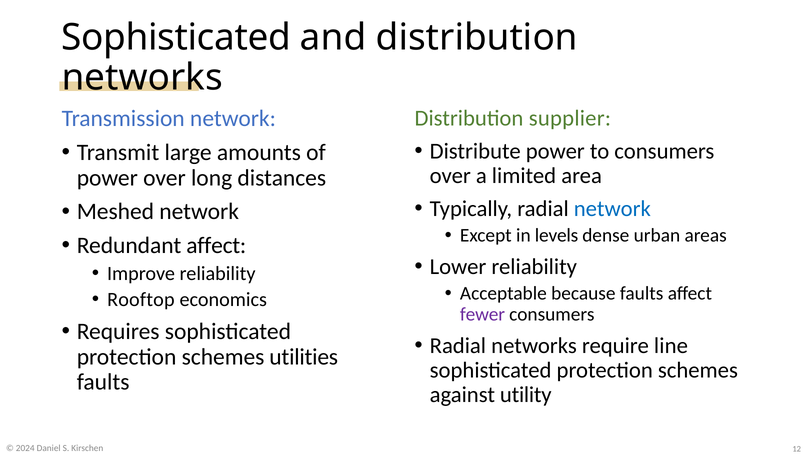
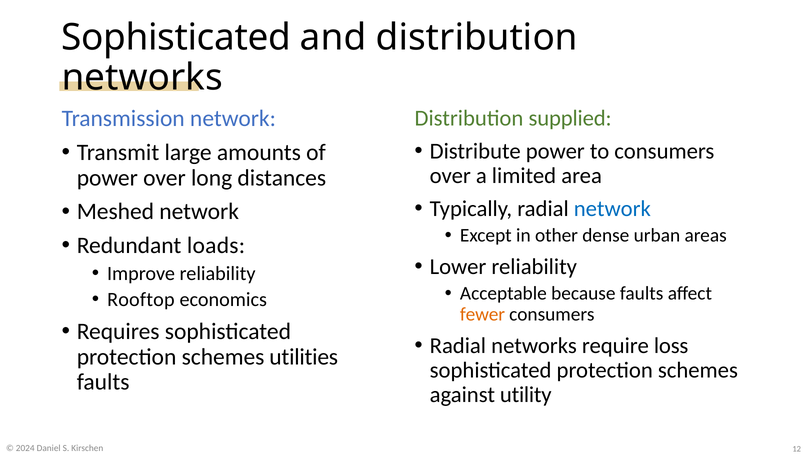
supplier: supplier -> supplied (570, 118)
levels: levels -> other (556, 236)
Redundant affect: affect -> loads (216, 246)
fewer colour: purple -> orange (483, 314)
line: line -> loss (671, 346)
